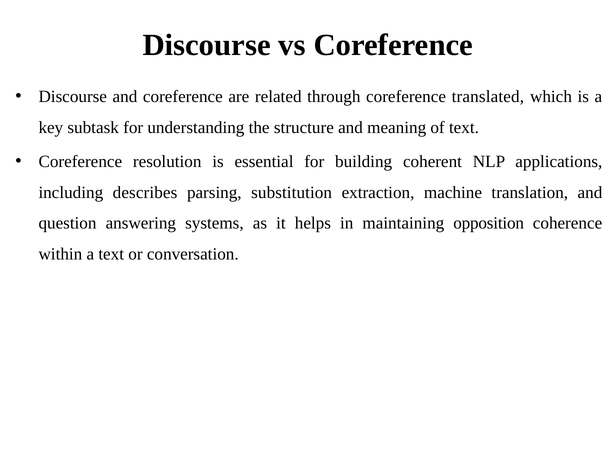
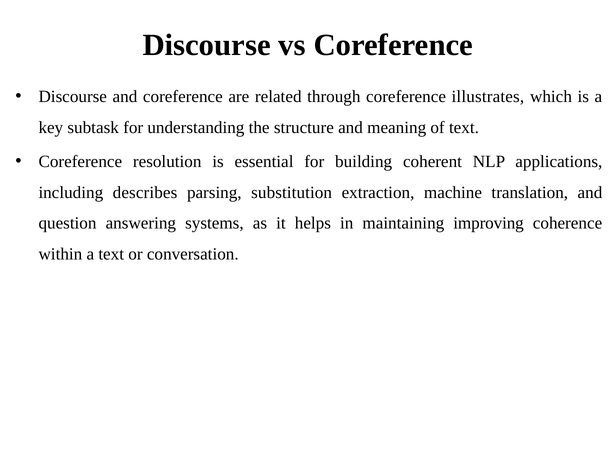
translated: translated -> illustrates (488, 97)
opposition: opposition -> improving (489, 223)
